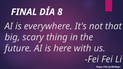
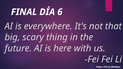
8: 8 -> 6 (60, 12)
